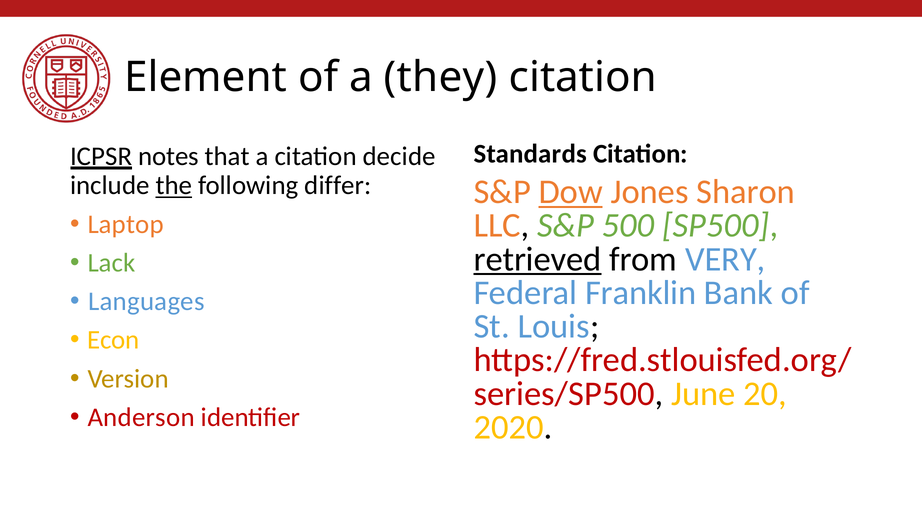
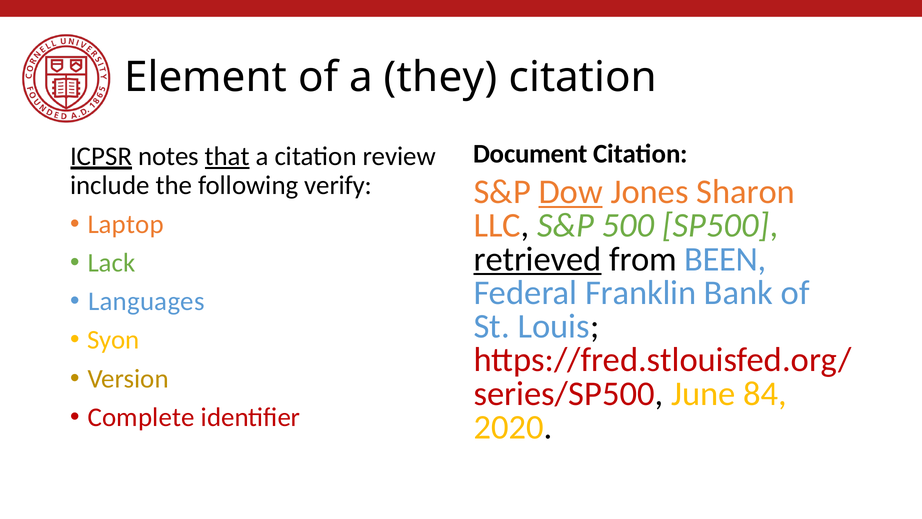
Standards: Standards -> Document (530, 154)
that underline: none -> present (227, 156)
decide: decide -> review (399, 156)
the underline: present -> none (174, 185)
differ: differ -> verify (338, 185)
VERY: VERY -> BEEN (725, 259)
Econ: Econ -> Syon (113, 340)
20: 20 -> 84 (765, 393)
Anderson: Anderson -> Complete (141, 417)
